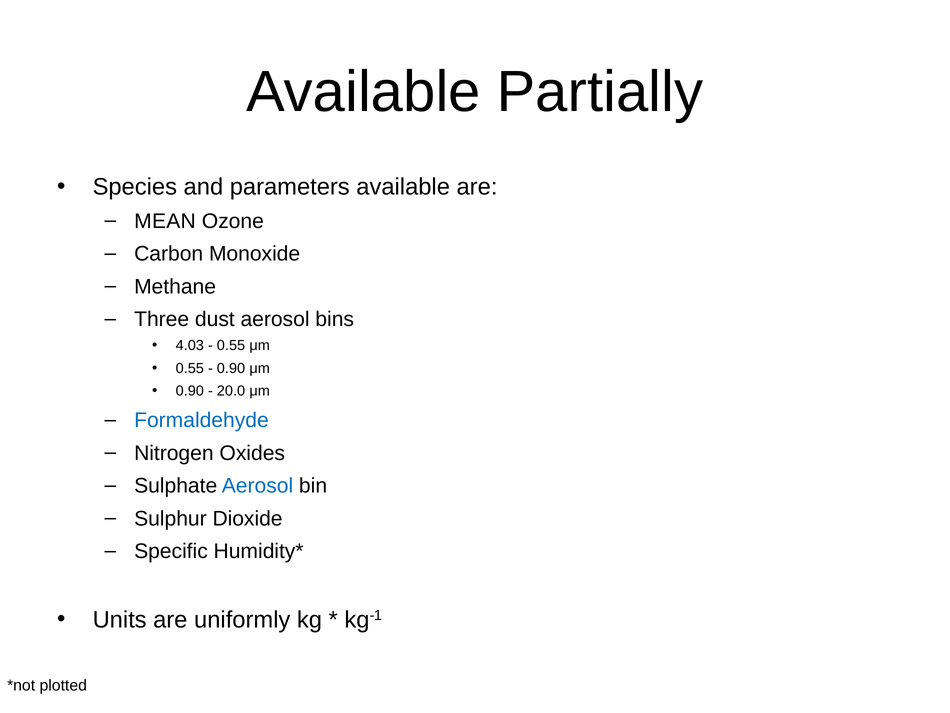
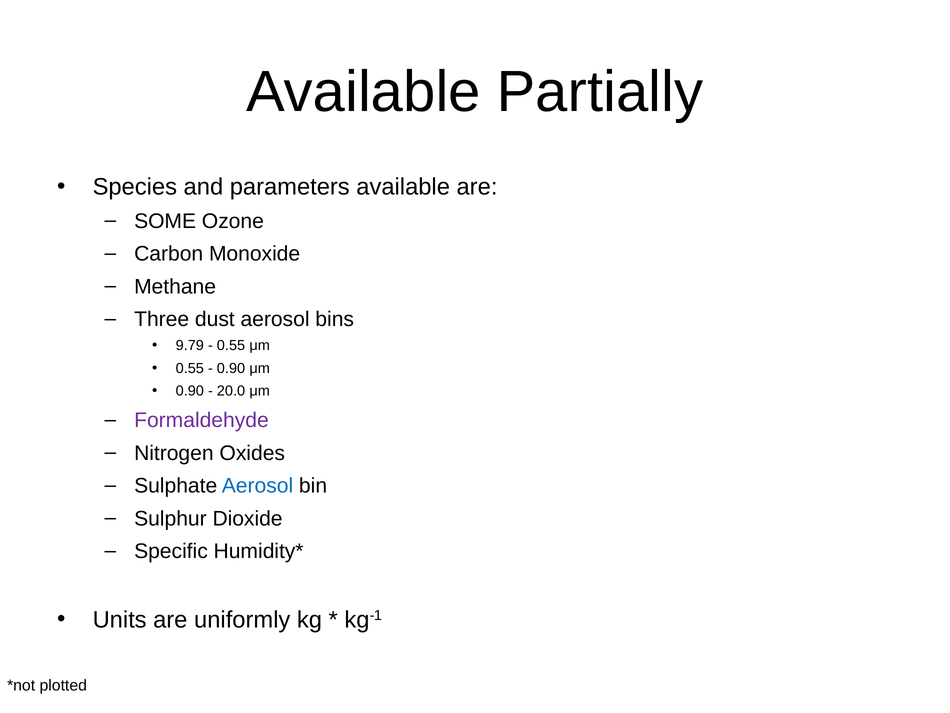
MEAN: MEAN -> SOME (165, 221)
4.03: 4.03 -> 9.79 (190, 345)
Formaldehyde colour: blue -> purple (201, 420)
